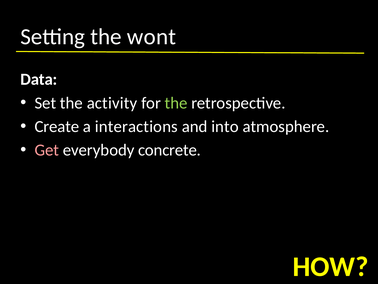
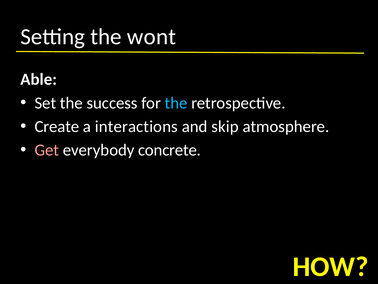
Data: Data -> Able (39, 79)
activity: activity -> success (112, 103)
the colour: light green -> light blue (176, 103)
into: into -> skip (225, 126)
